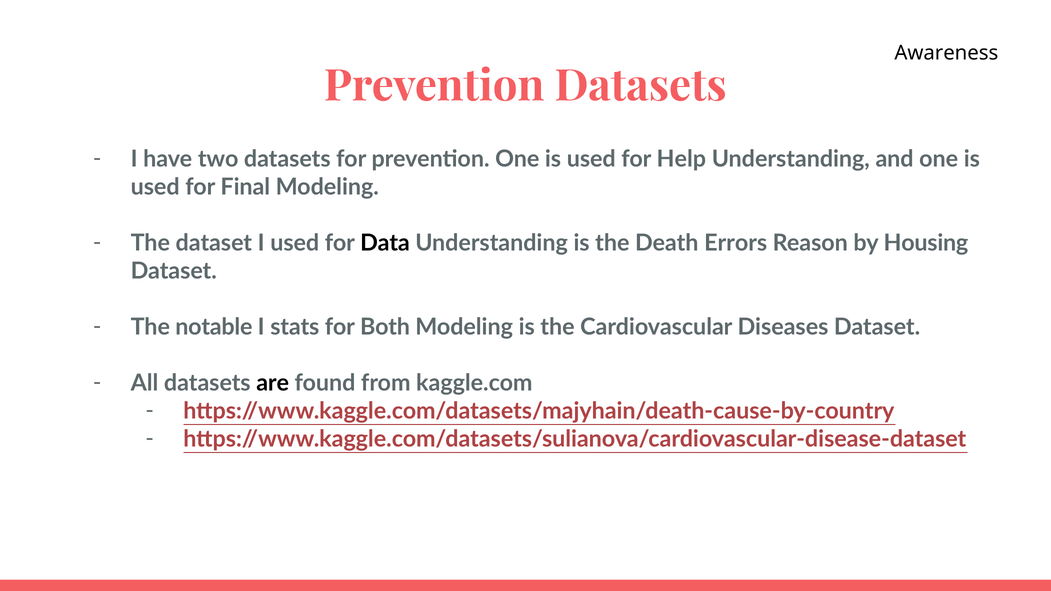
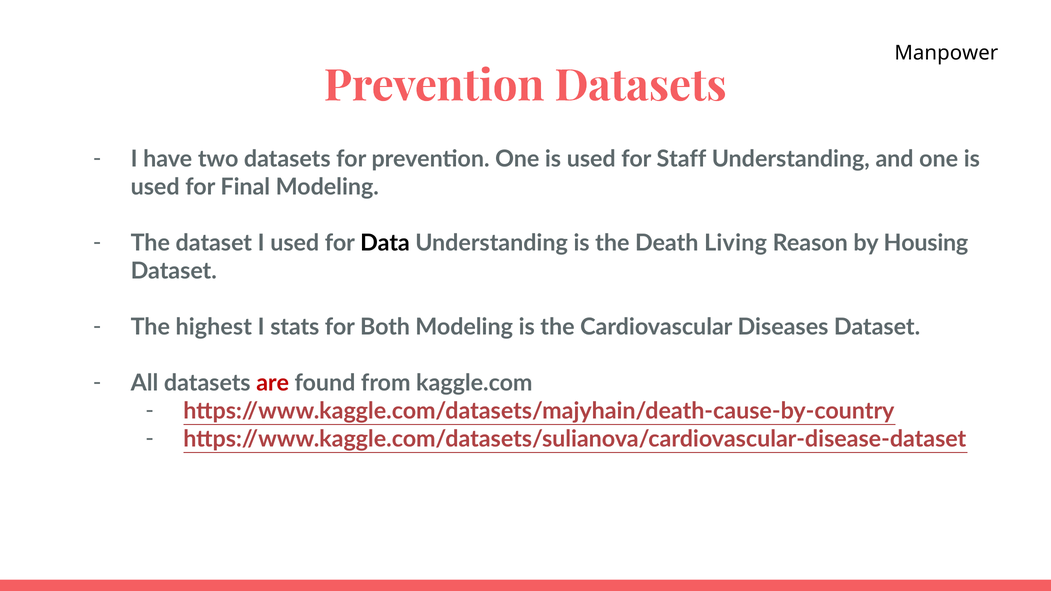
Awareness: Awareness -> Manpower (946, 53)
Help: Help -> Staff (681, 159)
Errors: Errors -> Living (736, 243)
notable: notable -> highest (214, 327)
are colour: black -> red (273, 383)
